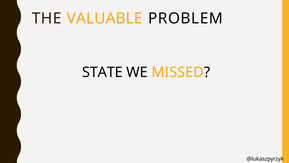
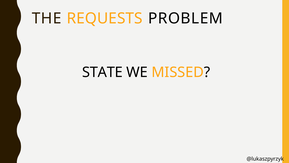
VALUABLE: VALUABLE -> REQUESTS (105, 18)
